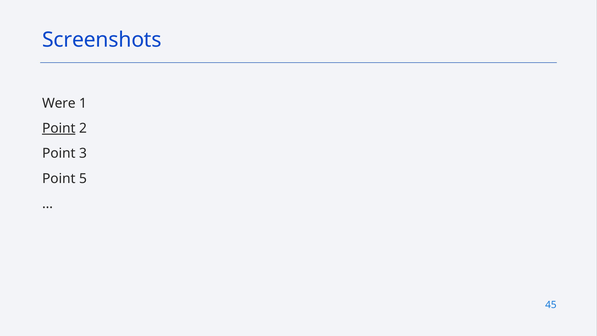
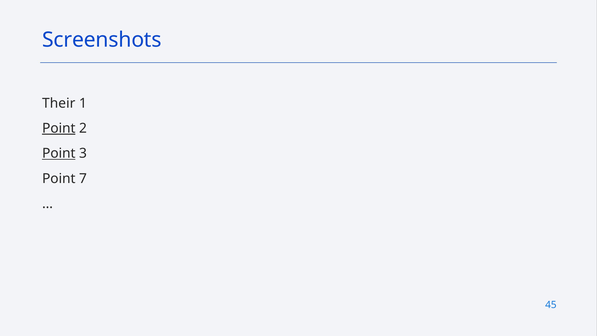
Were: Were -> Their (59, 103)
Point underline: none -> present (59, 153)
5: 5 -> 7 (83, 178)
